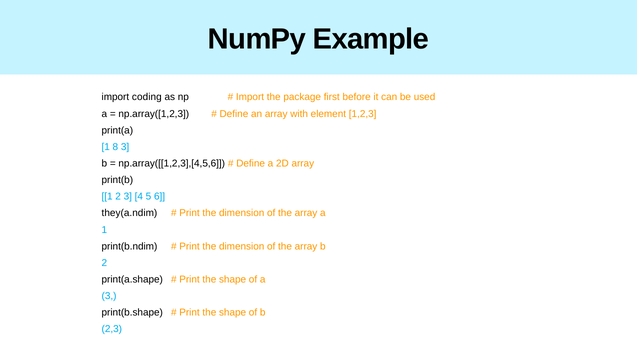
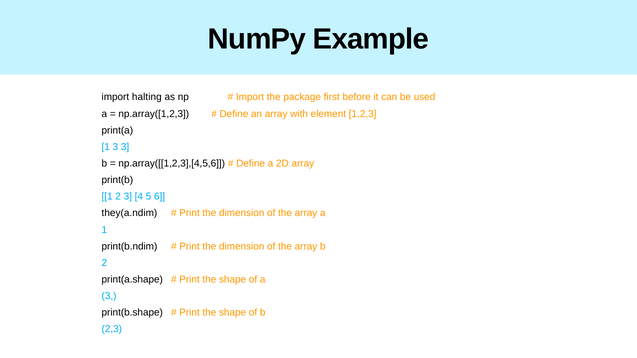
coding: coding -> halting (147, 97)
1 8: 8 -> 3 (115, 147)
